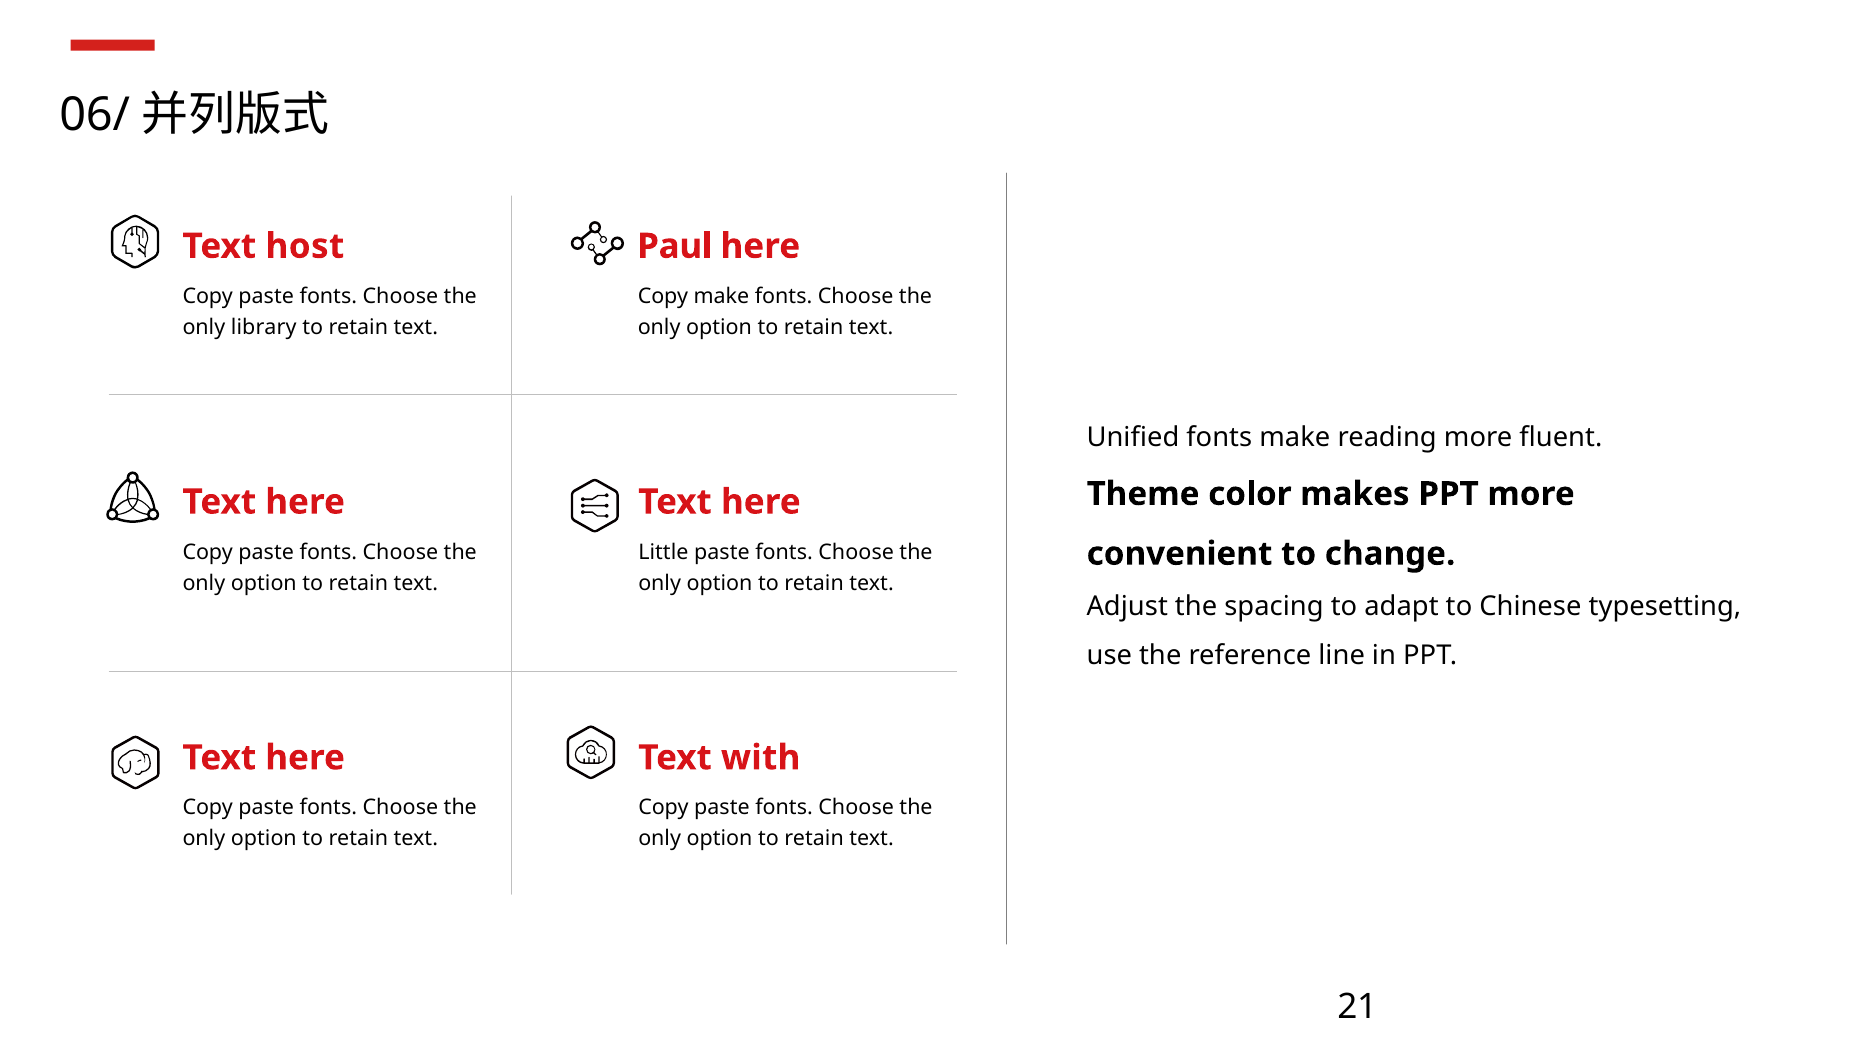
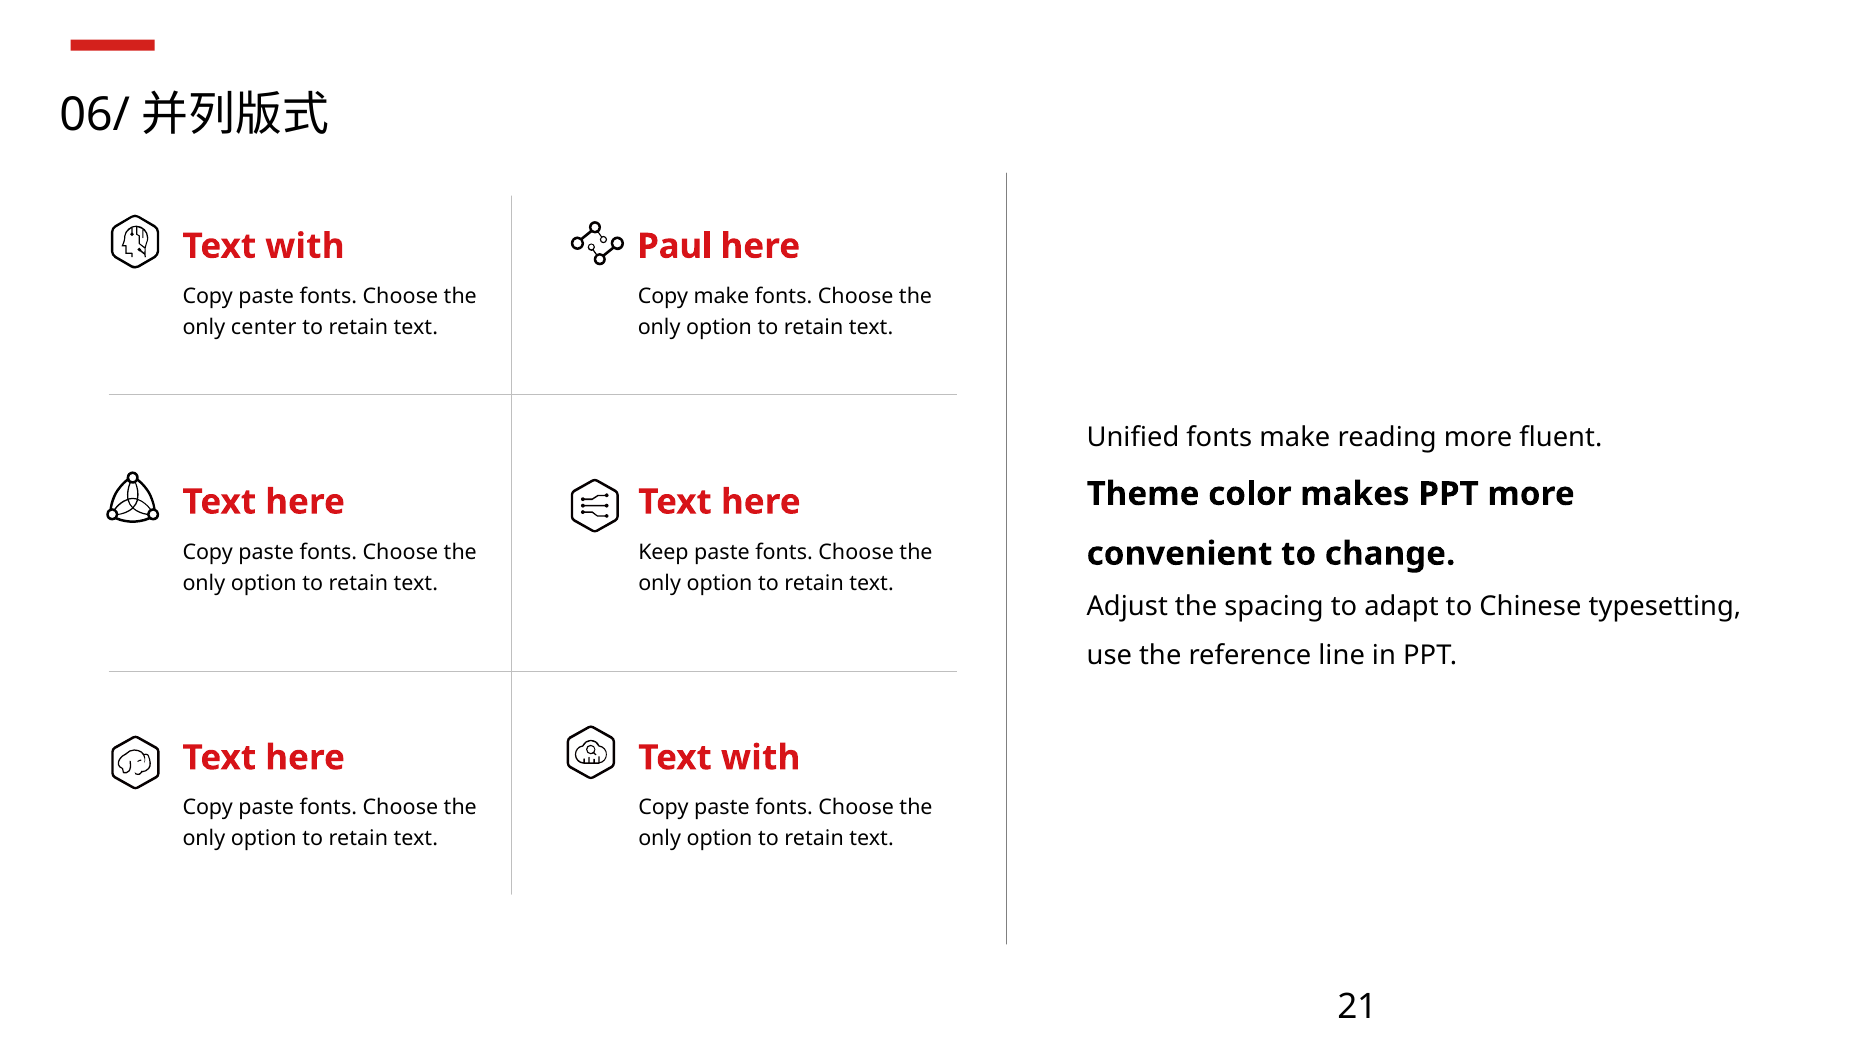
host: host -> with (305, 246)
library: library -> center (264, 327)
Little: Little -> Keep (663, 552)
